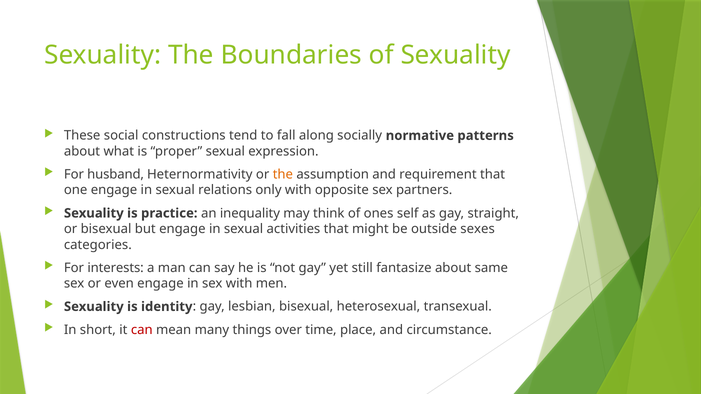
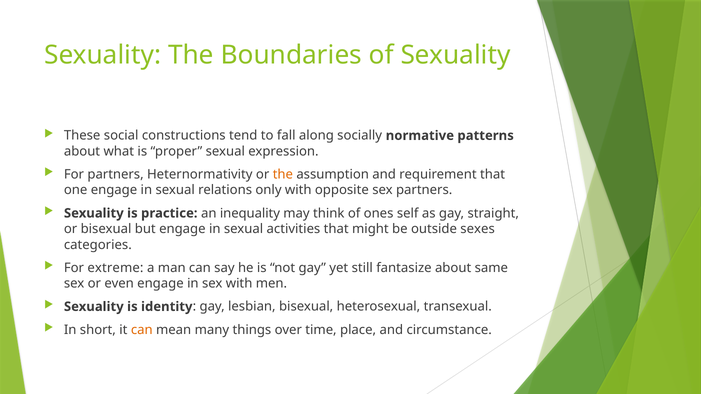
For husband: husband -> partners (116, 175)
interests: interests -> extreme (115, 268)
can colour: red -> orange (142, 330)
